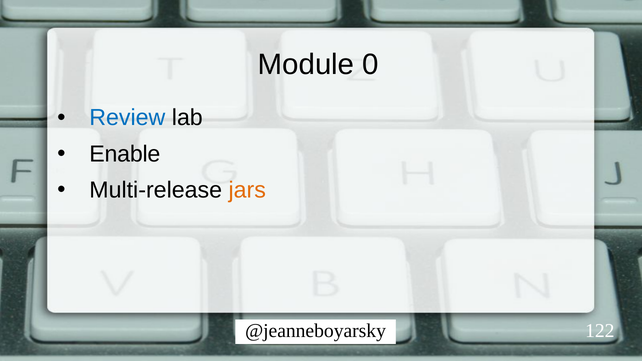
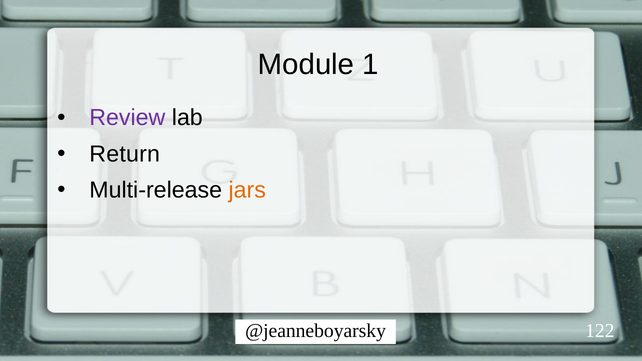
0: 0 -> 1 (371, 64)
Review colour: blue -> purple (127, 118)
Enable: Enable -> Return (125, 154)
